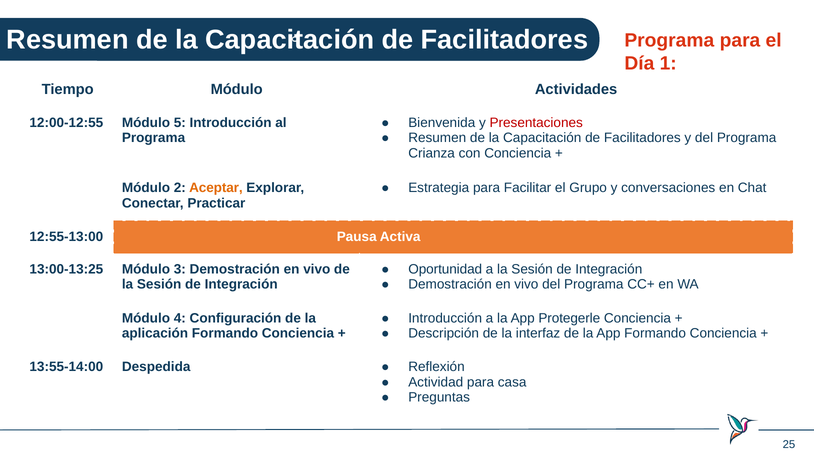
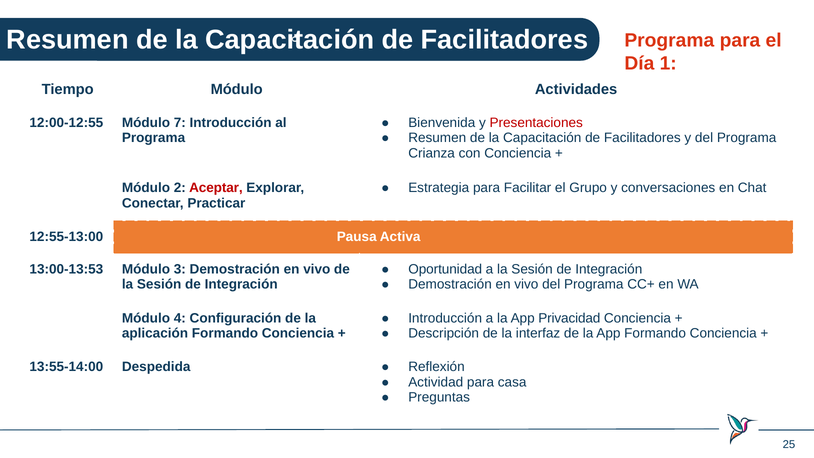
5: 5 -> 7 (180, 123)
Aceptar colour: orange -> red (216, 188)
13:00-13:25: 13:00-13:25 -> 13:00-13:53 (66, 269)
Protegerle: Protegerle -> Privacidad (569, 318)
